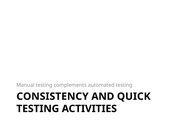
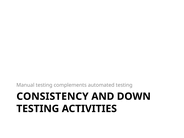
QUICK: QUICK -> DOWN (134, 96)
